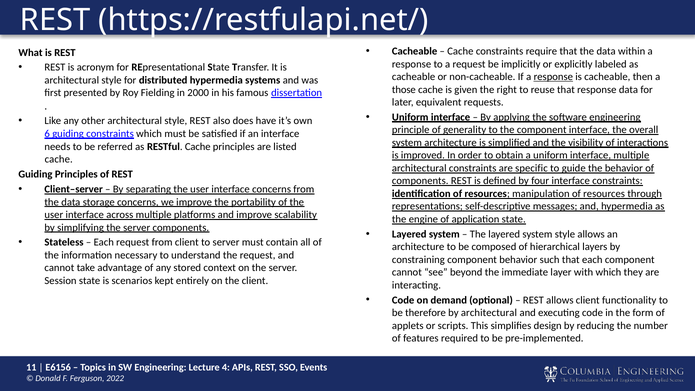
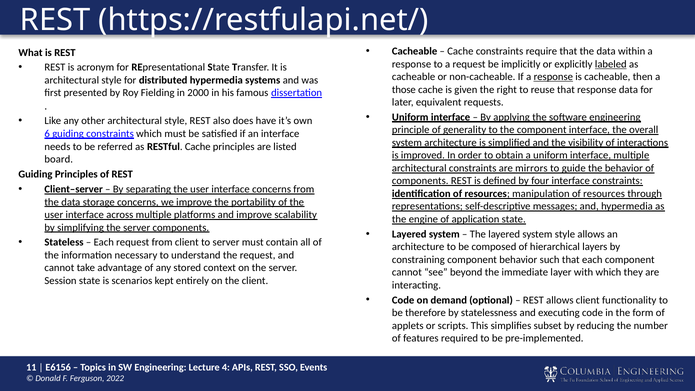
labeled underline: none -> present (611, 64)
cache: cache -> board (59, 159)
specific: specific -> mirrors (531, 168)
by architectural: architectural -> statelessness (489, 313)
design: design -> subset (548, 325)
